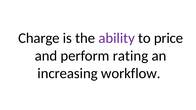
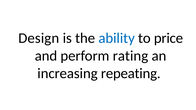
Charge: Charge -> Design (39, 38)
ability colour: purple -> blue (117, 38)
workflow: workflow -> repeating (131, 74)
